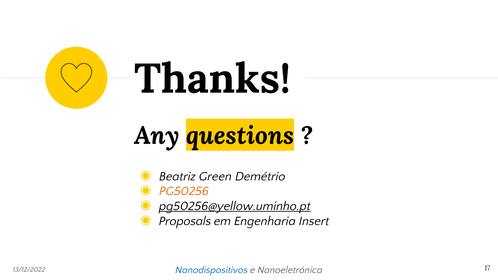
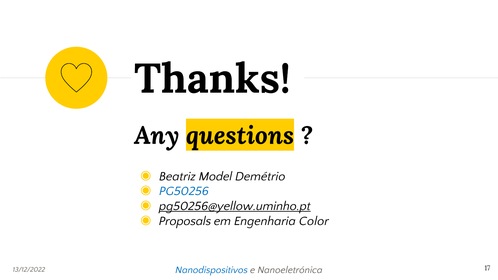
Green: Green -> Model (215, 176)
PG50256 colour: orange -> blue (184, 191)
Insert: Insert -> Color (314, 221)
